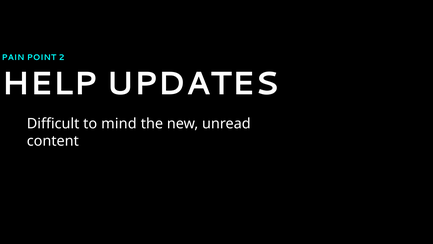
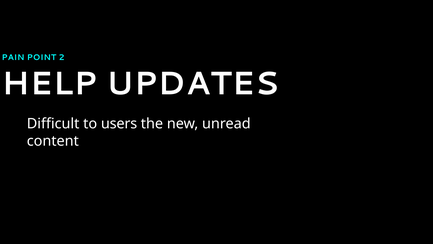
mind: mind -> users (119, 123)
